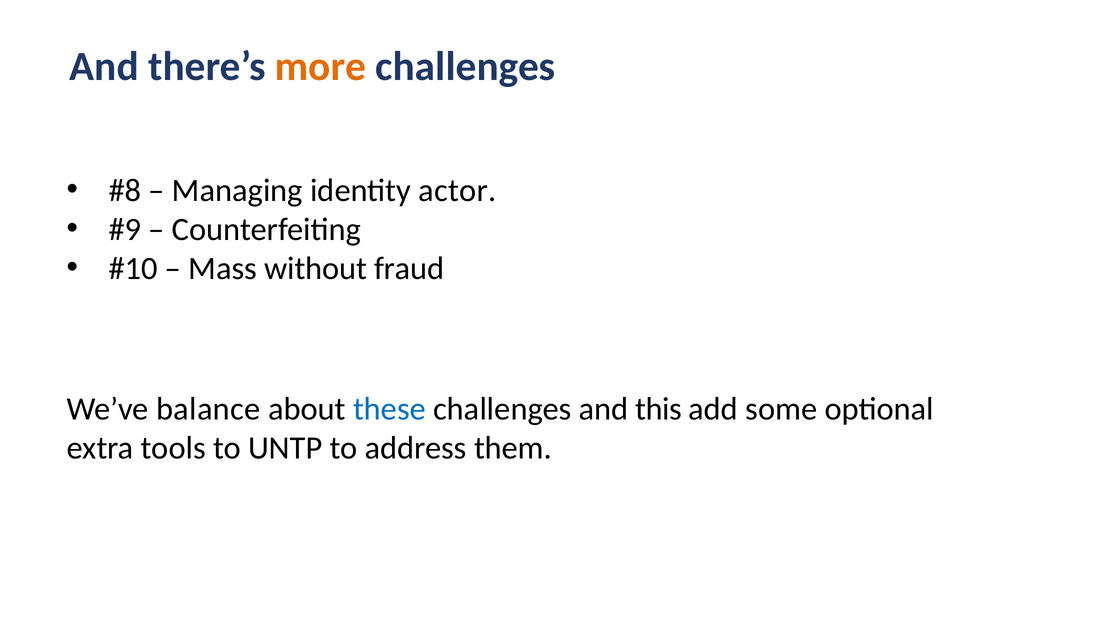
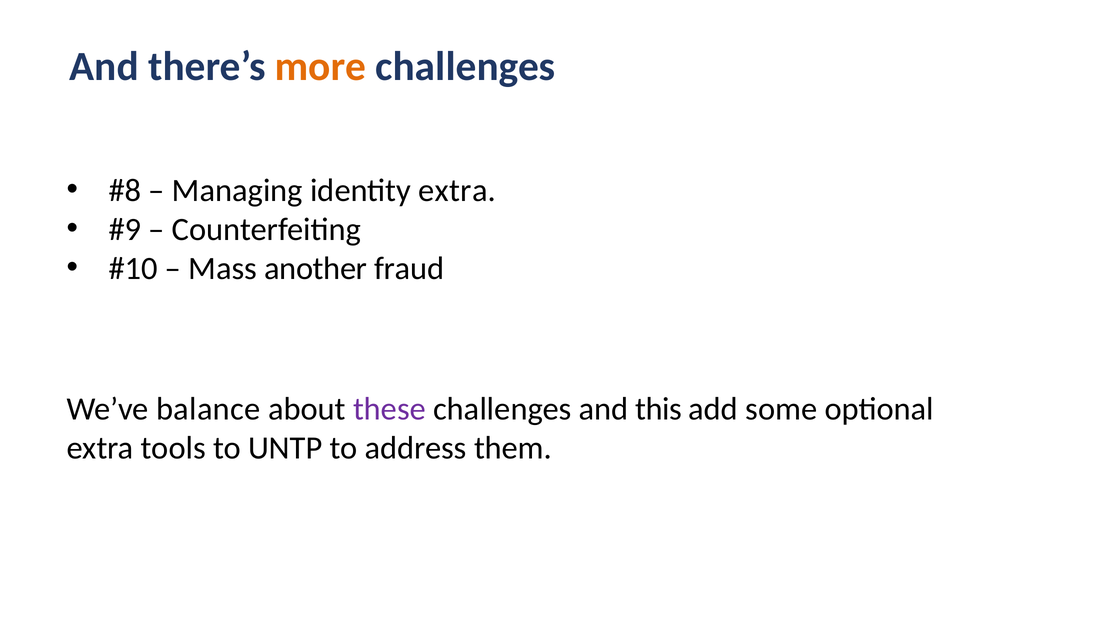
identity actor: actor -> extra (457, 190)
without: without -> another (316, 268)
these colour: blue -> purple (389, 409)
